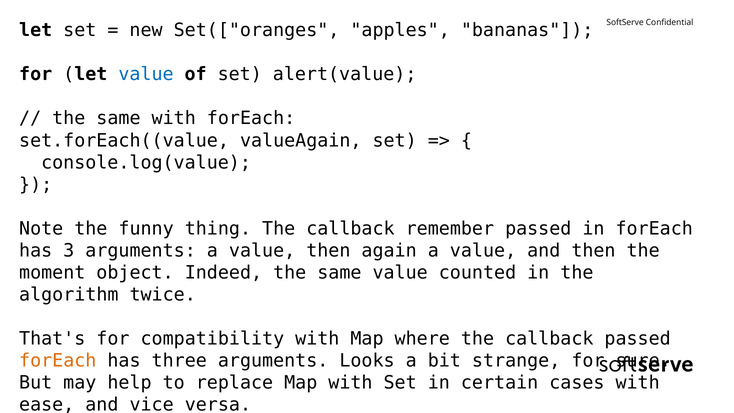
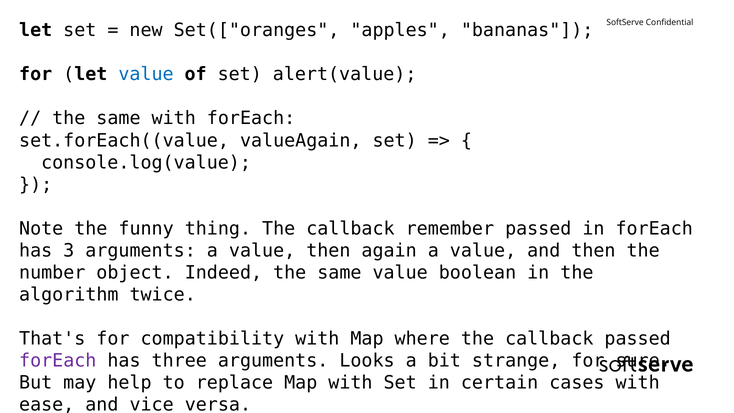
moment: moment -> number (52, 273)
counted: counted -> boolean (478, 273)
forEach colour: orange -> purple (58, 361)
